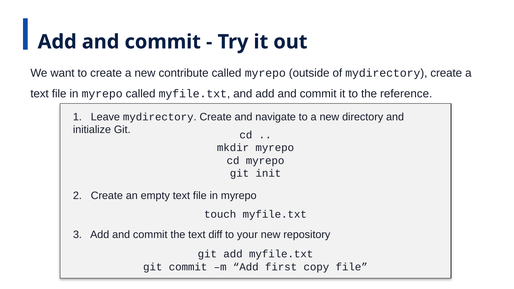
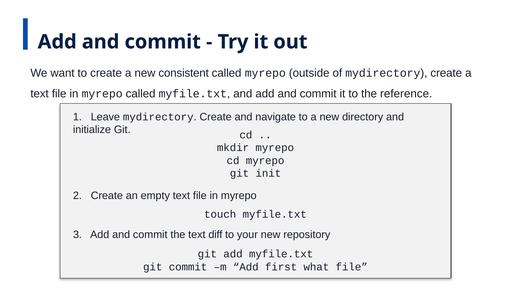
contribute: contribute -> consistent (184, 73)
copy: copy -> what (316, 267)
